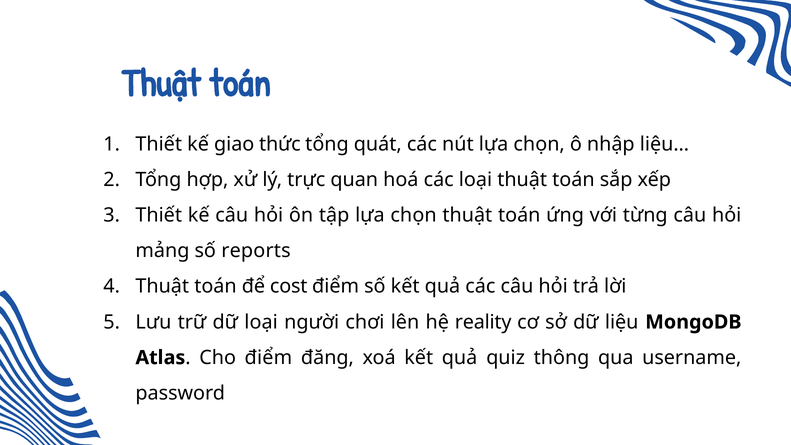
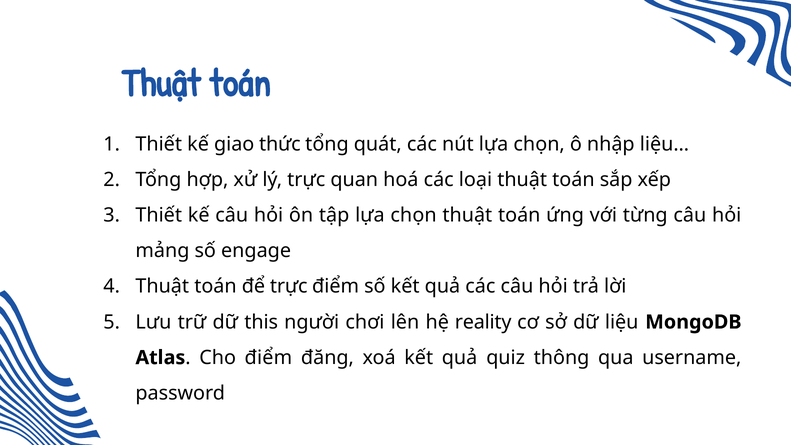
reports: reports -> engage (256, 251)
để cost: cost -> trực (289, 286)
dữ loại: loại -> this (261, 322)
